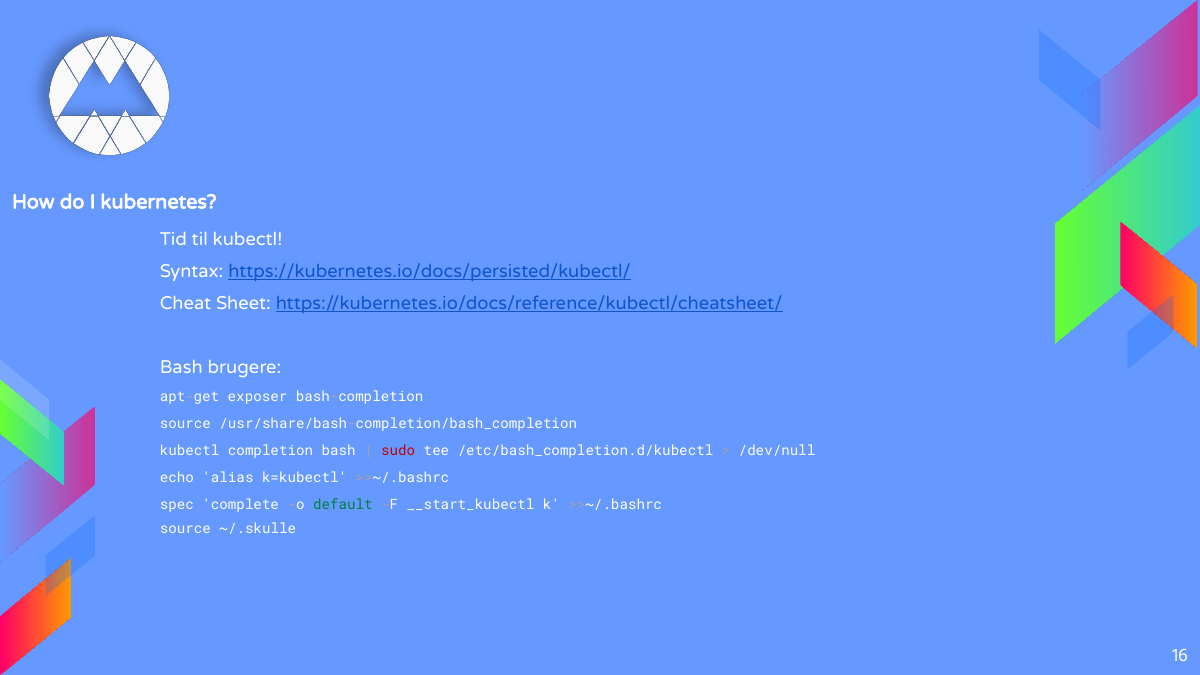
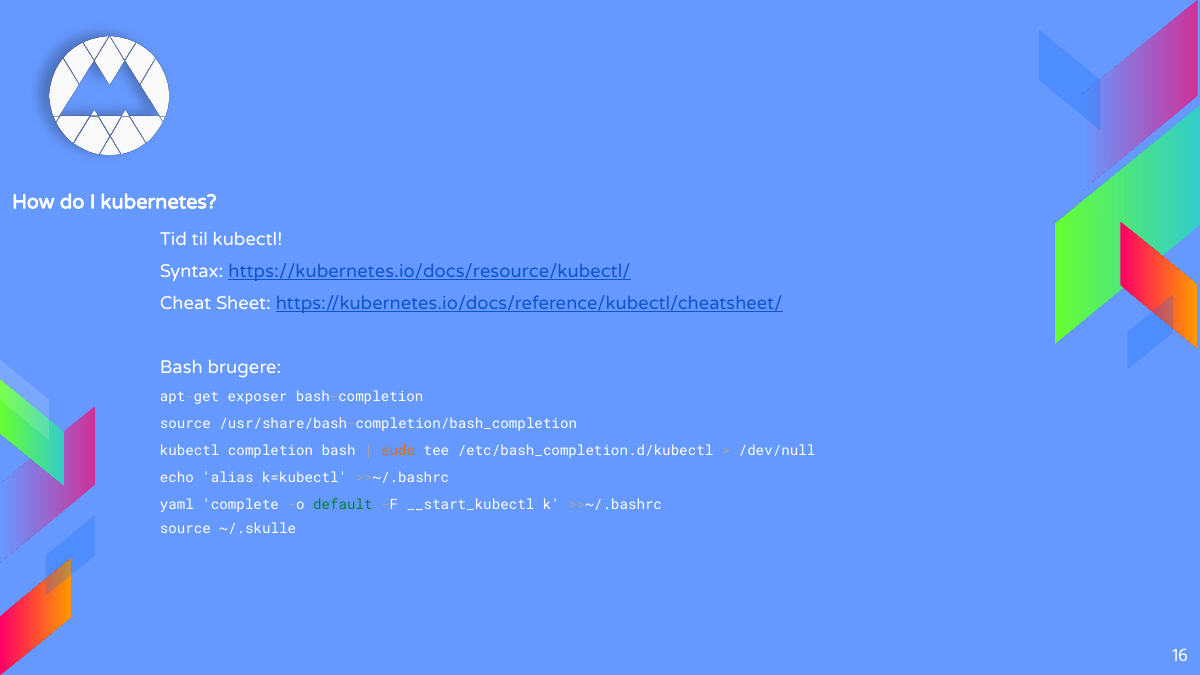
https://kubernetes.io/docs/persisted/kubectl/: https://kubernetes.io/docs/persisted/kubectl/ -> https://kubernetes.io/docs/resource/kubectl/ (429, 271)
sudo colour: red -> orange (398, 451)
spec: spec -> yaml (177, 505)
